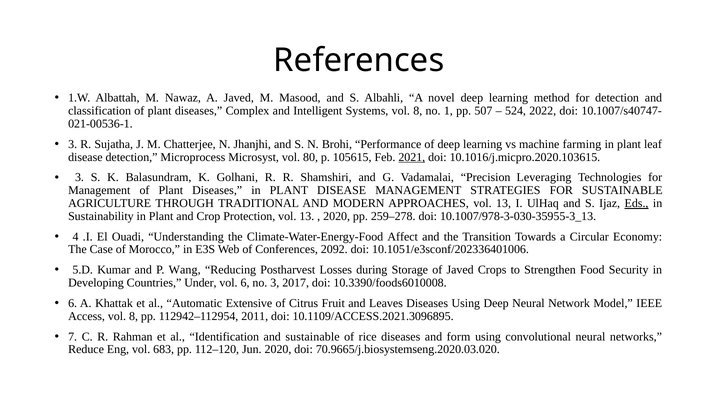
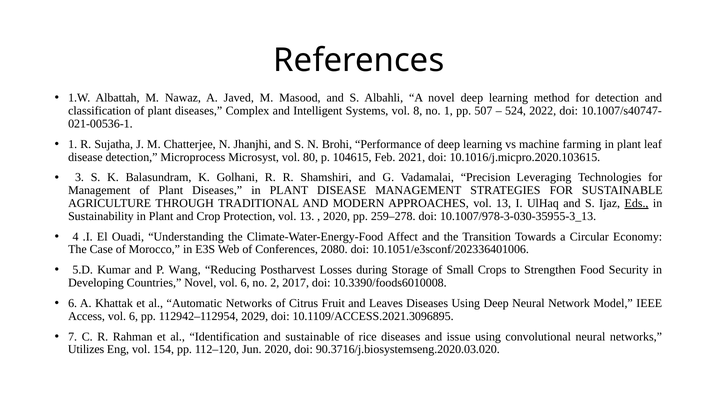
3: 3 -> 1 (73, 144)
105615: 105615 -> 104615 (352, 157)
2021 underline: present -> none (412, 157)
2092: 2092 -> 2080 (334, 249)
of Javed: Javed -> Small (460, 270)
Countries Under: Under -> Novel (200, 283)
no 3: 3 -> 2 (275, 283)
Automatic Extensive: Extensive -> Networks (249, 303)
Access vol 8: 8 -> 6 (134, 316)
2011: 2011 -> 2029 (255, 316)
form: form -> issue (459, 336)
Reduce: Reduce -> Utilizes (86, 349)
683: 683 -> 154 (164, 349)
70.9665/j.biosystemseng.2020.03.020: 70.9665/j.biosystemseng.2020.03.020 -> 90.3716/j.biosystemseng.2020.03.020 (408, 349)
